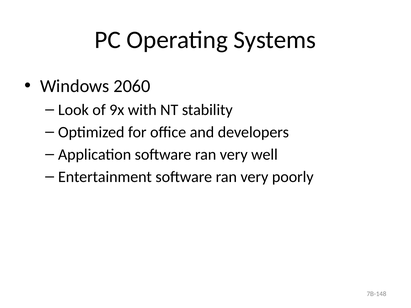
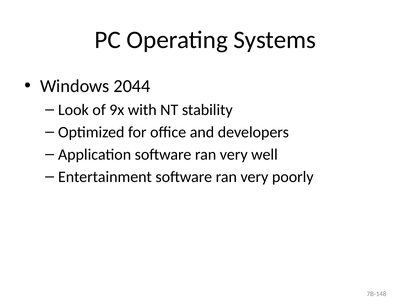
2060: 2060 -> 2044 (132, 86)
